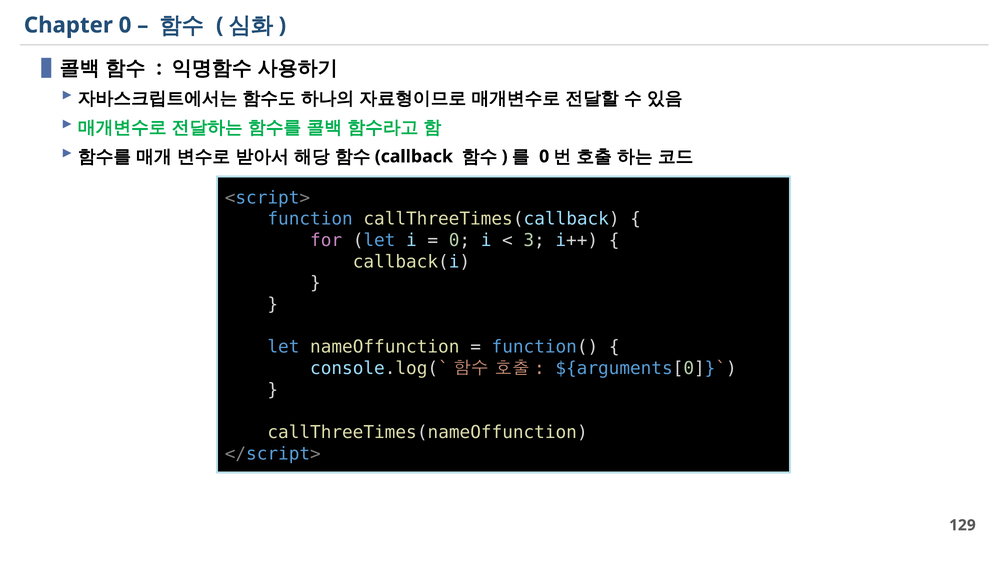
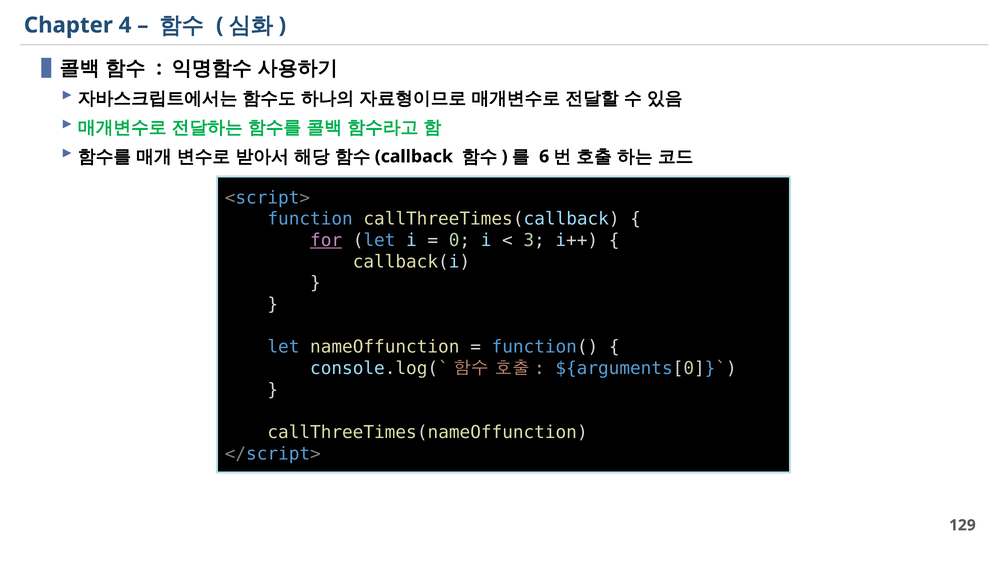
Chapter 0: 0 -> 4 (125, 25)
0: 0 -> 6 (544, 156)
for underline: none -> present (326, 240)
